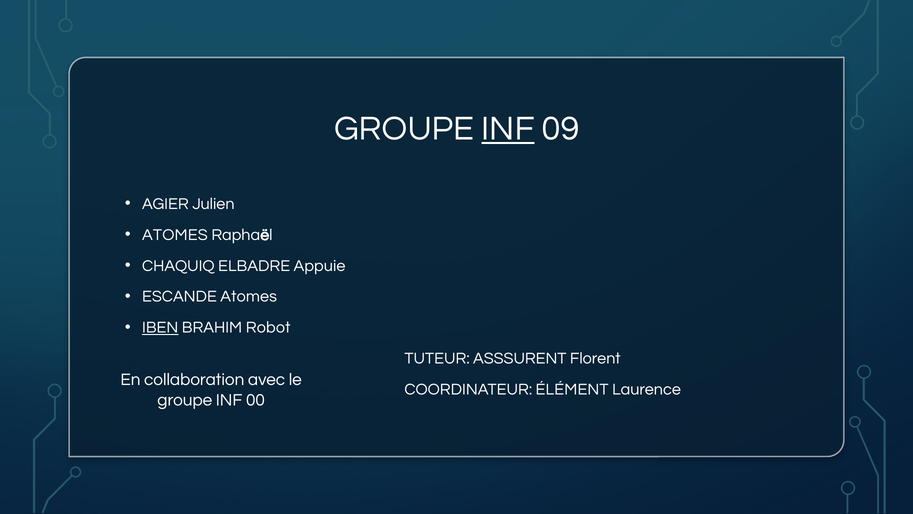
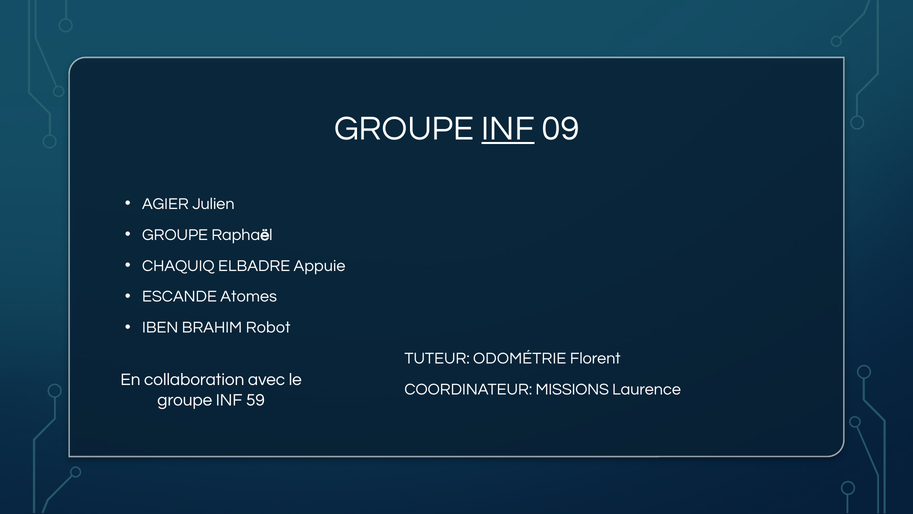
ATOMES: ATOMES -> GROUPE (175, 235)
IBEN underline: present -> none (160, 327)
ASSSURENT: ASSSURENT -> ODOMÉTRIE (520, 358)
ÉLÉMENT: ÉLÉMENT -> MISSIONS (572, 389)
00: 00 -> 59 (255, 400)
